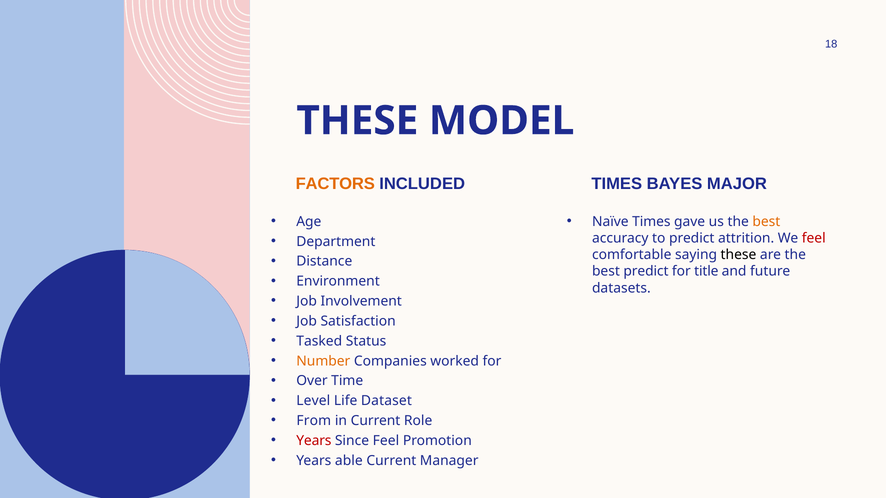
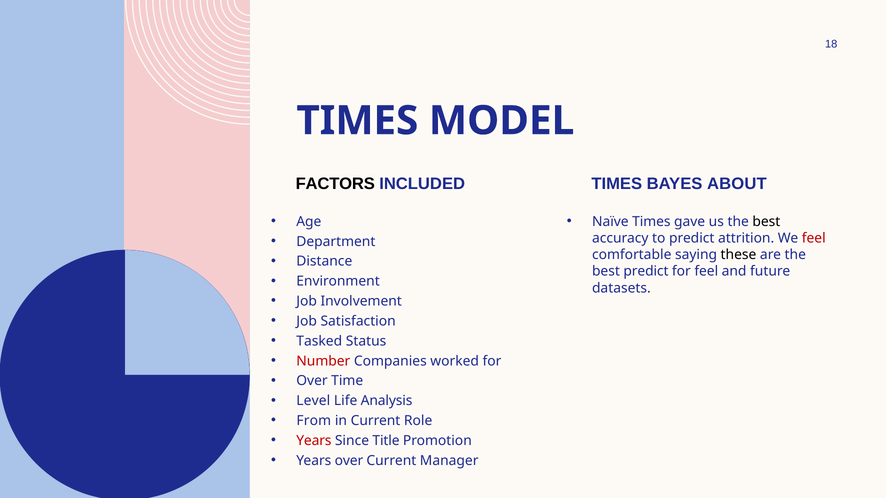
THESE: THESE -> TIMES (357, 121)
FACTORS colour: orange -> black (335, 184)
MAJOR: MAJOR -> ABOUT (737, 184)
best colour: orange -> black (766, 222)
for title: title -> feel (706, 272)
Number colour: orange -> red (323, 361)
Dataset: Dataset -> Analysis (387, 401)
Since Feel: Feel -> Title (386, 441)
Years able: able -> over (349, 461)
